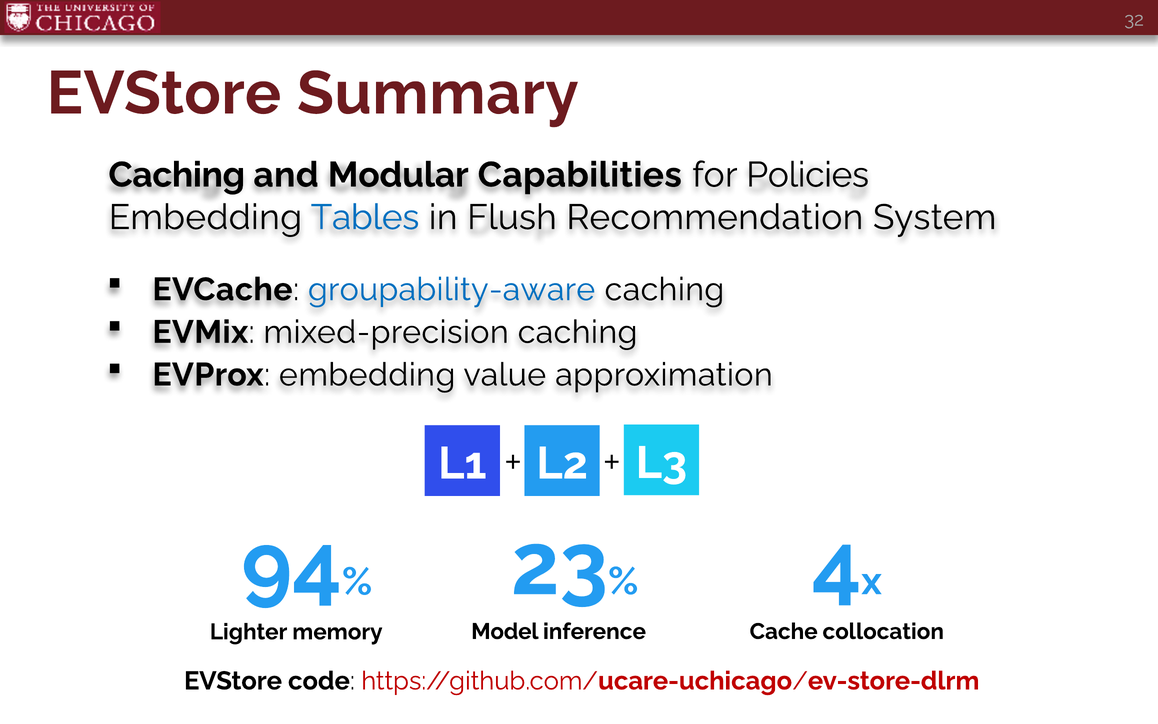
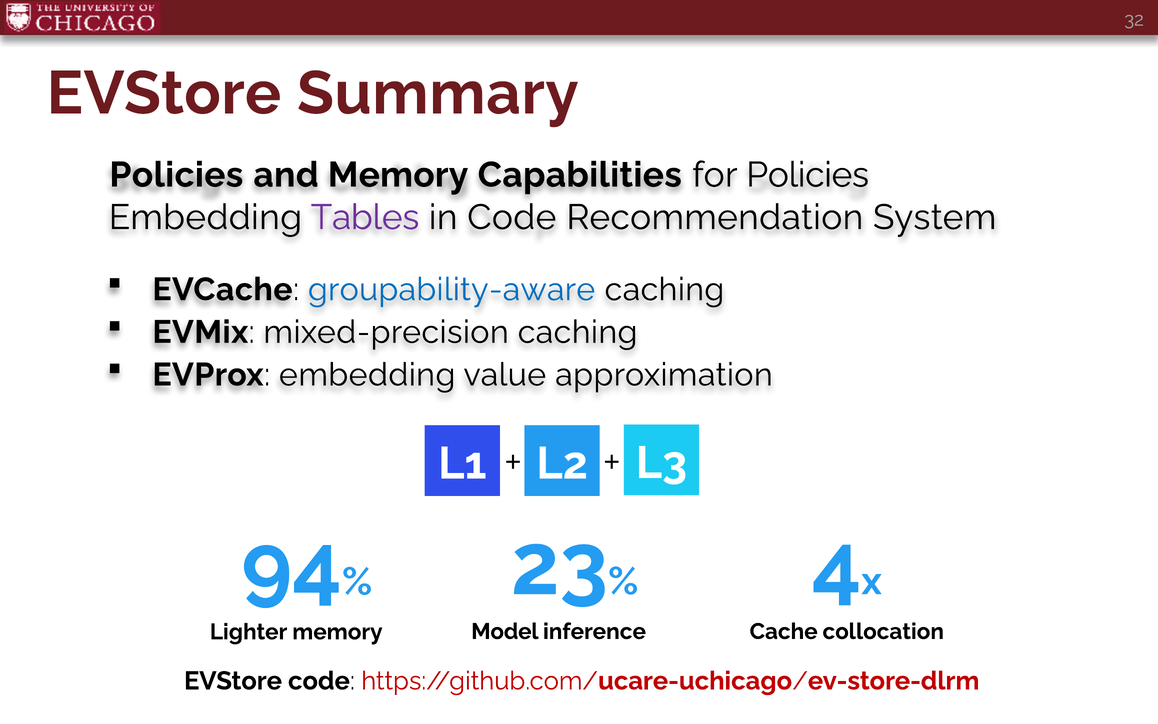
Caching: Caching -> Policies (176, 175)
and Modular: Modular -> Memory (398, 175)
Tables colour: blue -> purple (365, 217)
in Flush: Flush -> Code (512, 217)
